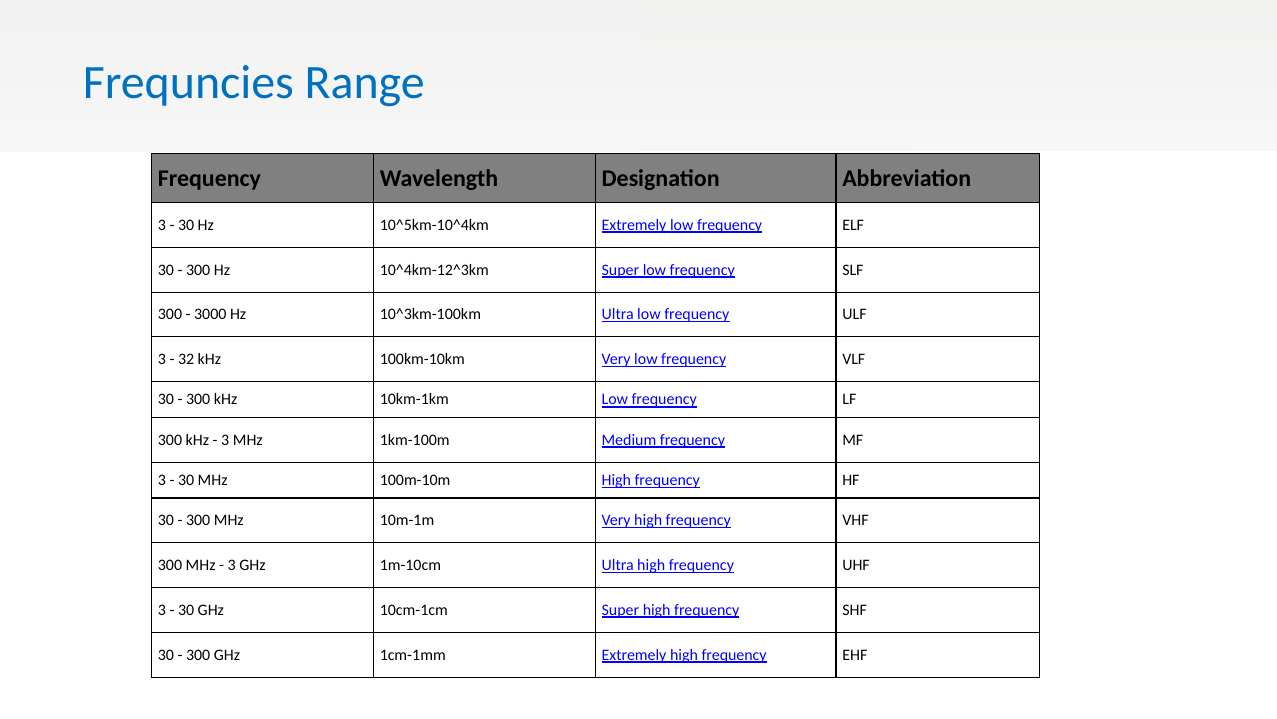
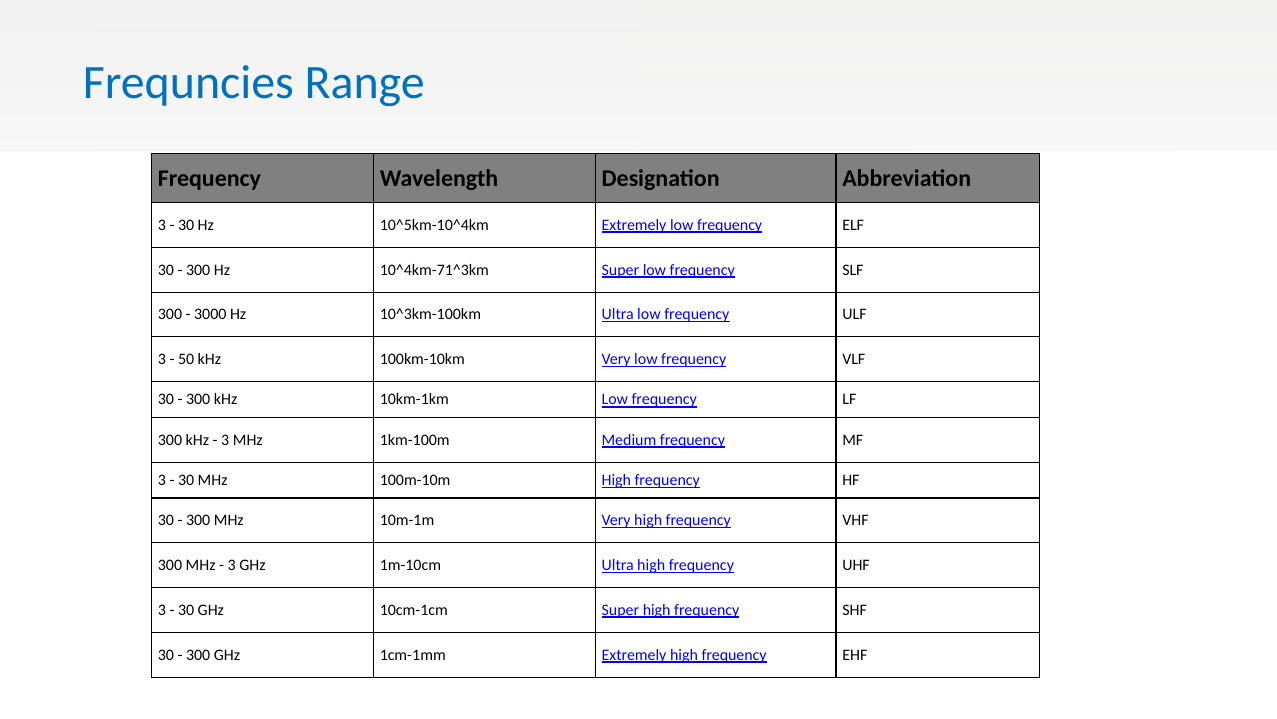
10^4km-12^3km: 10^4km-12^3km -> 10^4km-71^3km (434, 270)
32: 32 -> 50 (186, 359)
